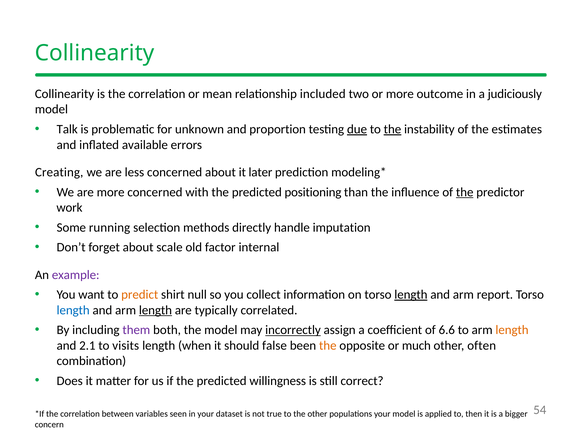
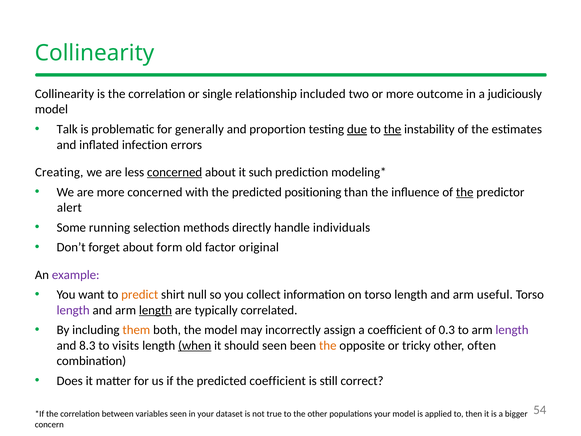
mean: mean -> single (217, 94)
unknown: unknown -> generally (199, 129)
available: available -> infection (145, 145)
concerned underline: none -> present (175, 172)
later: later -> such (260, 172)
work: work -> alert (69, 207)
imputation: imputation -> individuals (342, 227)
scale: scale -> form (169, 247)
internal: internal -> original (259, 247)
length underline: present -> none (411, 294)
report: report -> useful (495, 294)
length colour: blue -> purple (73, 310)
them colour: purple -> orange (136, 330)
incorrectly underline: present -> none (293, 330)
6.6: 6.6 -> 0.3 (447, 330)
length colour: orange -> purple (512, 330)
2.1: 2.1 -> 8.3 (87, 345)
when underline: none -> present (195, 345)
should false: false -> seen (275, 345)
much: much -> tricky (416, 345)
predicted willingness: willingness -> coefficient (278, 381)
